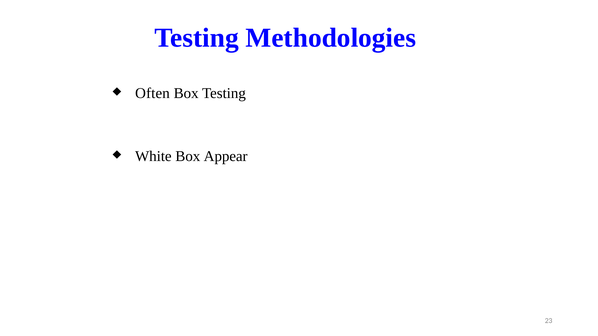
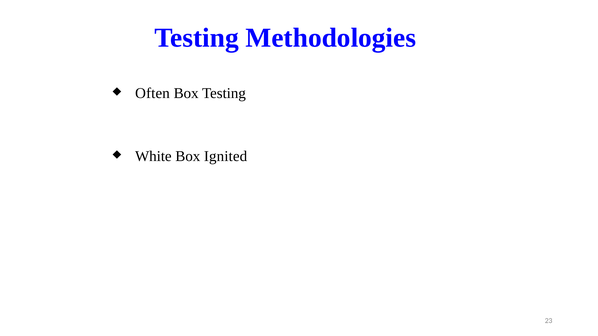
Appear: Appear -> Ignited (226, 157)
